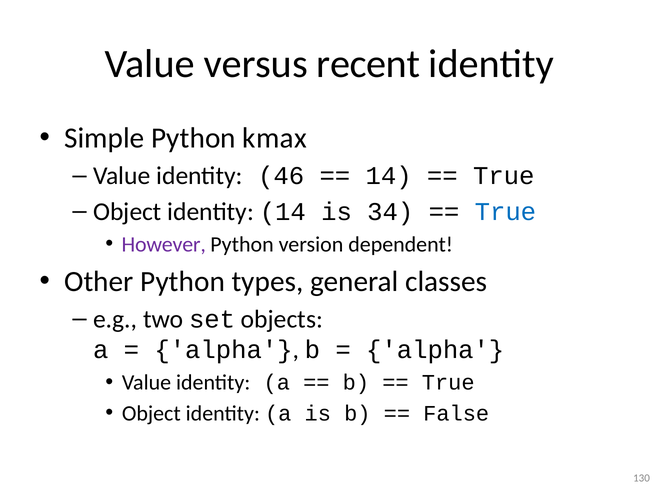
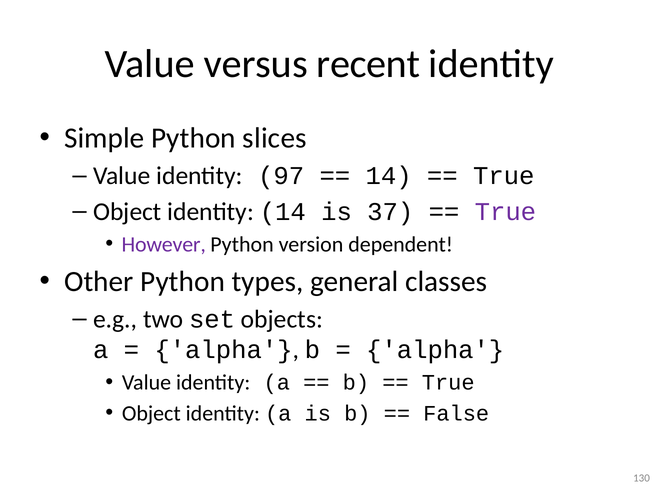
kmax: kmax -> slices (275, 138)
46: 46 -> 97 (281, 176)
34: 34 -> 37 (390, 212)
True colour: blue -> purple (505, 212)
